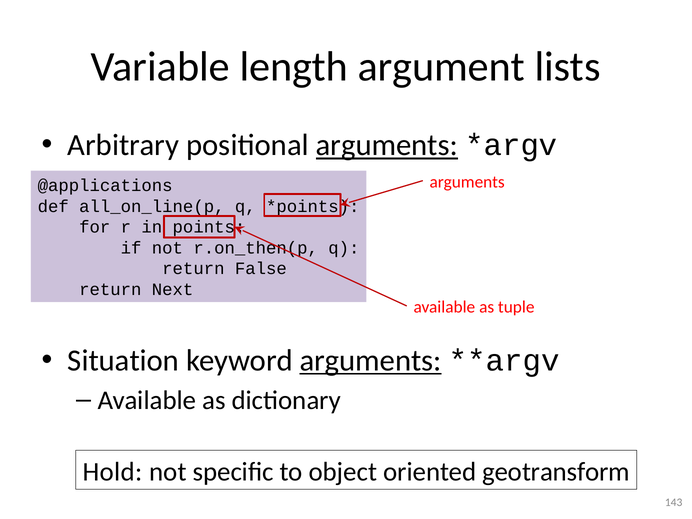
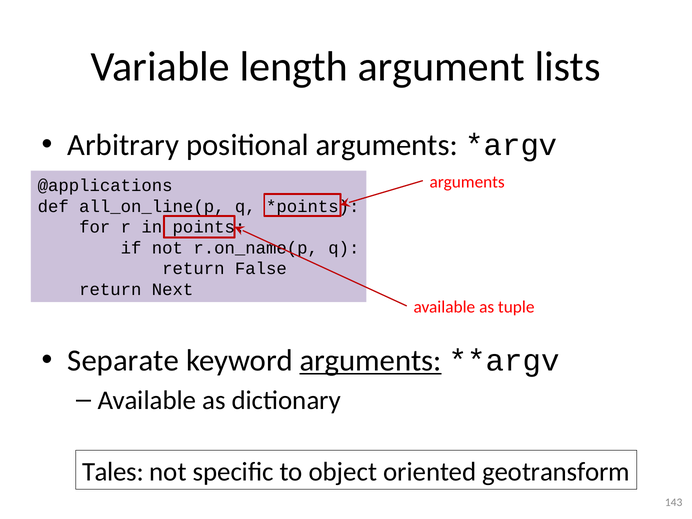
arguments underline: present -> none (387, 145)
r.on_then(p: r.on_then(p -> r.on_name(p (256, 248)
Situation: Situation -> Separate (123, 361)
Hold: Hold -> Tales (113, 472)
